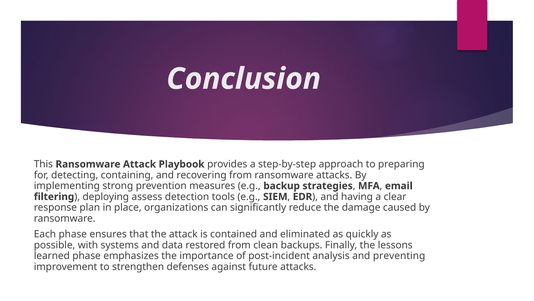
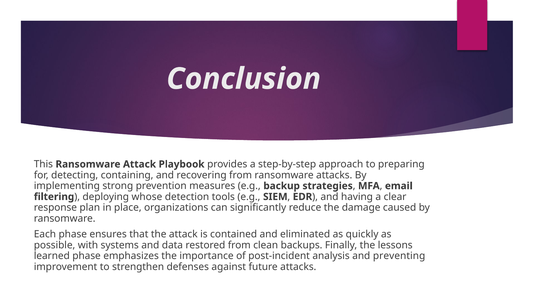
assess: assess -> whose (147, 196)
